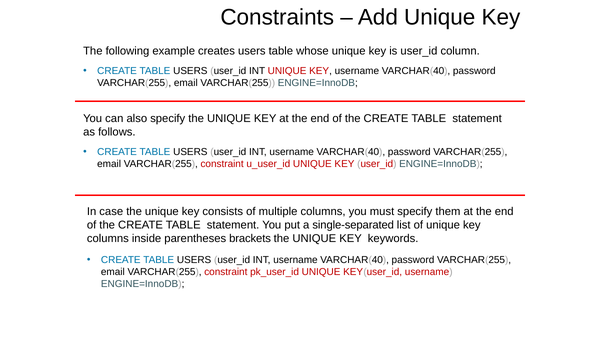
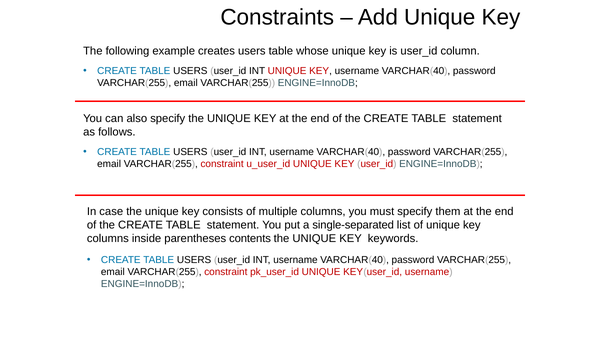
brackets: brackets -> contents (250, 238)
